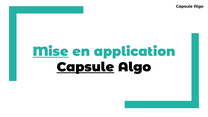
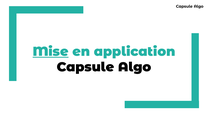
Capsule underline: present -> none (85, 67)
